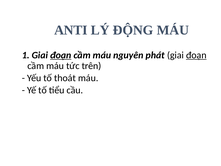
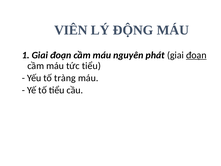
ANTI: ANTI -> VIÊN (71, 30)
đoạn underline: present -> none (61, 55)
tức trên: trên -> tiểu (91, 66)
thoát: thoát -> tràng (65, 78)
